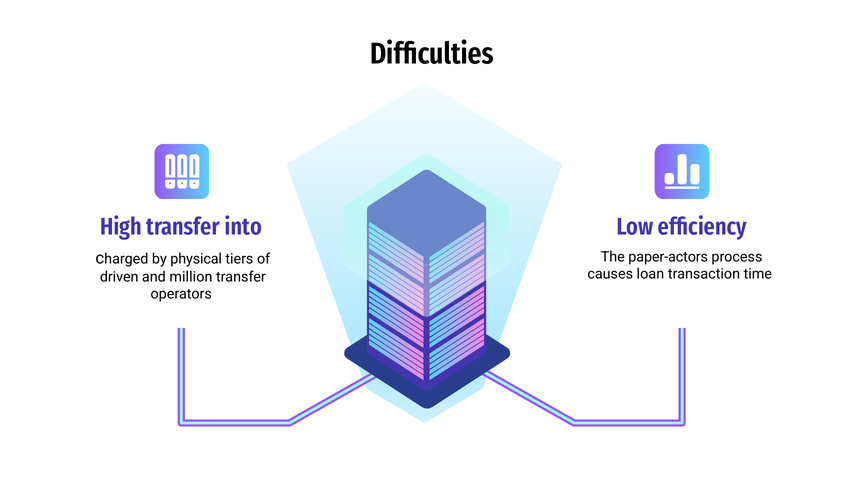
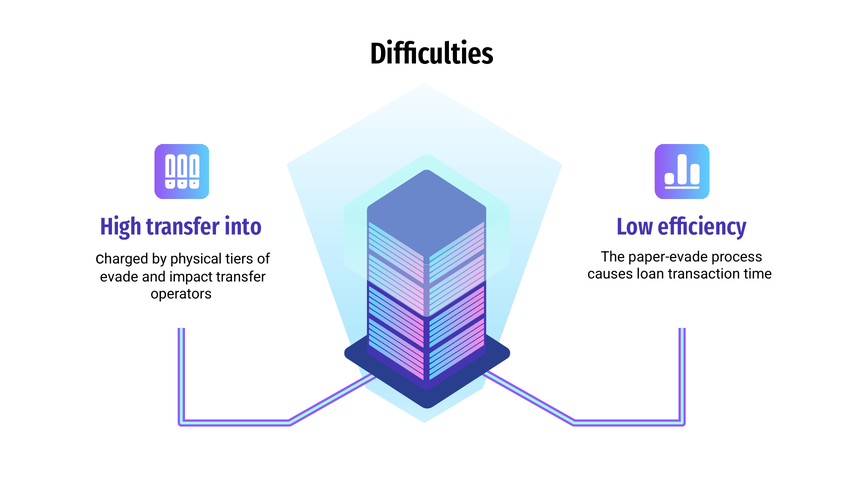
paper-actors: paper-actors -> paper-evade (668, 257)
driven: driven -> evade (119, 277)
million: million -> impact (191, 277)
